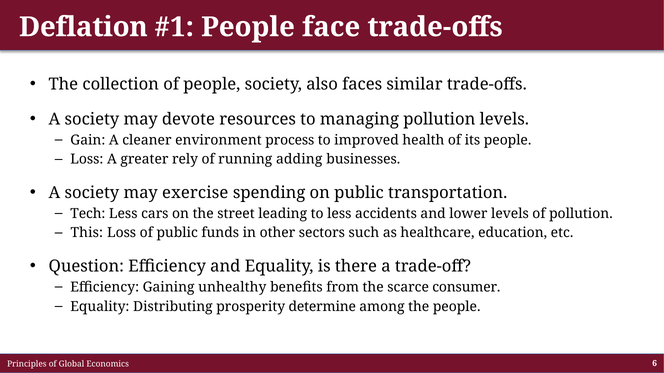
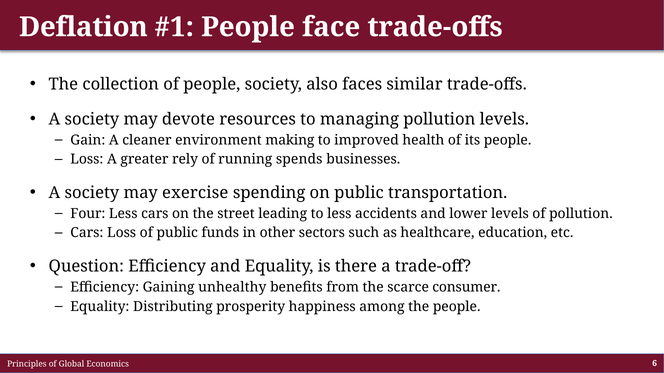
process: process -> making (290, 140)
adding: adding -> spends (299, 160)
Tech: Tech -> Four (88, 214)
This: This -> Cars (87, 233)
determine: determine -> happiness (322, 307)
